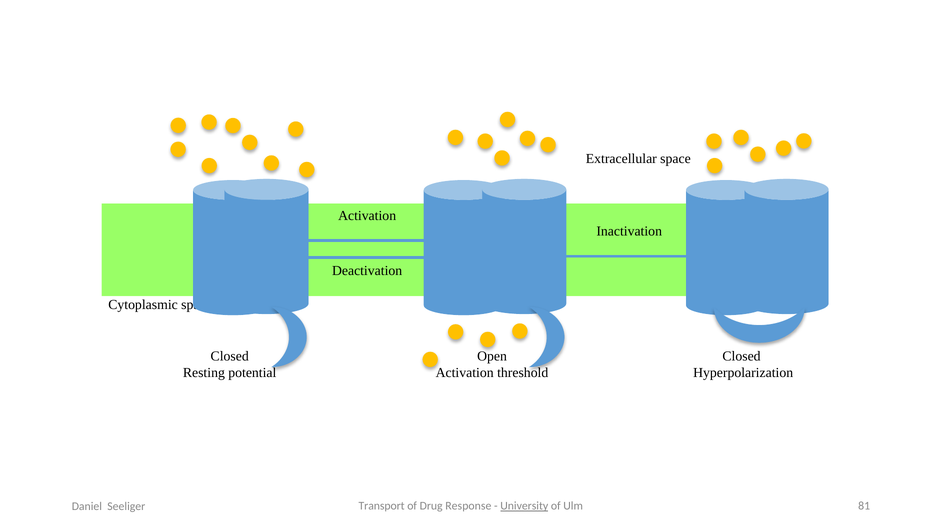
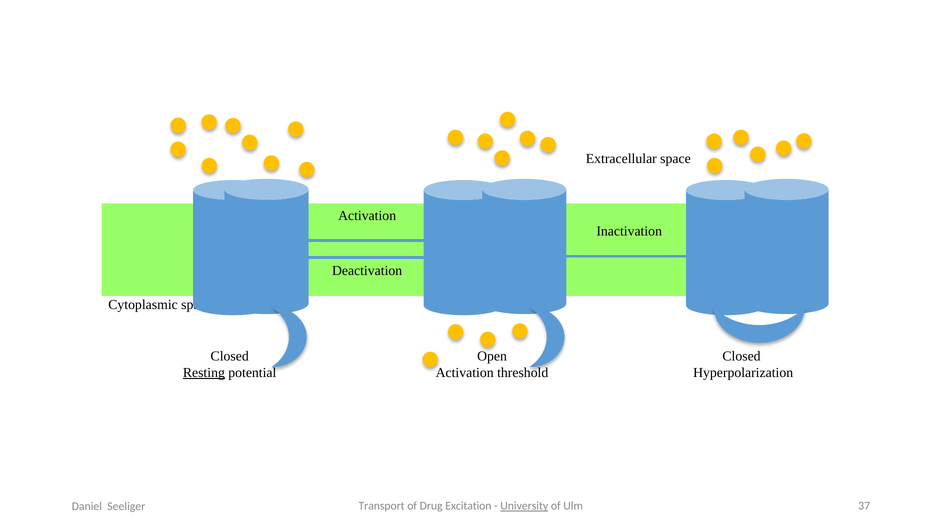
Resting underline: none -> present (204, 372)
Response: Response -> Excitation (468, 506)
81: 81 -> 37 (864, 506)
